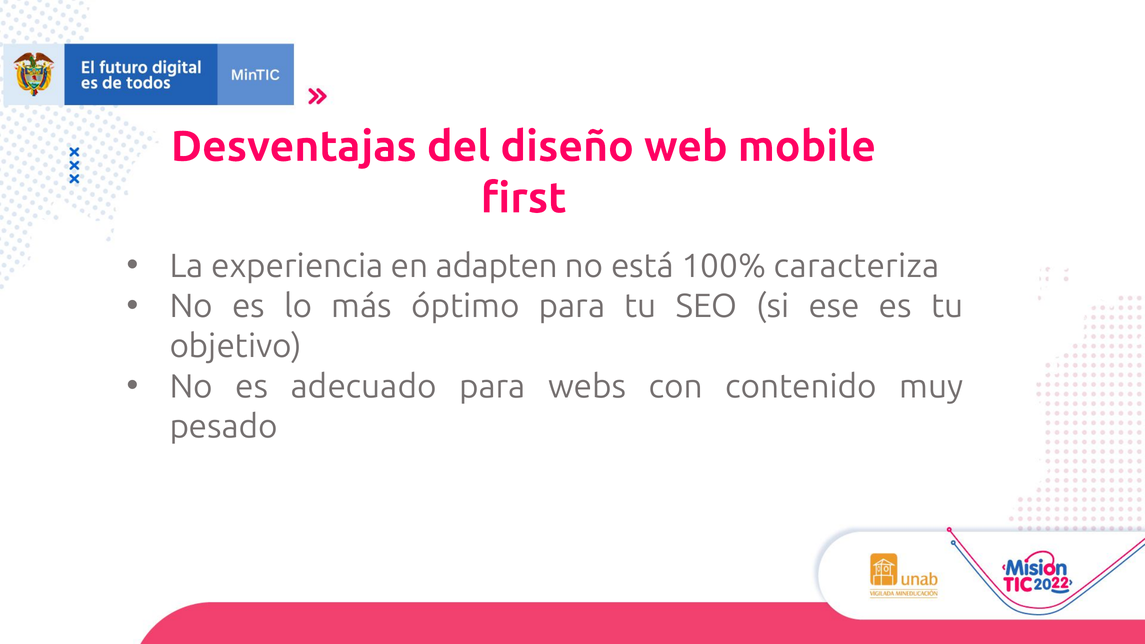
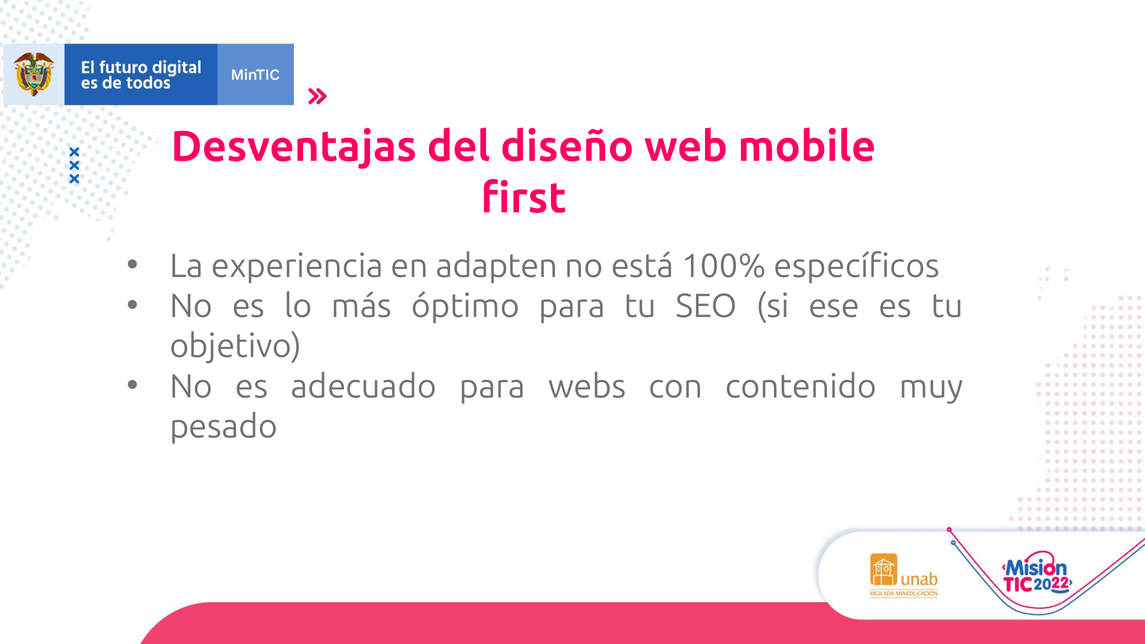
caracteriza: caracteriza -> específicos (857, 266)
